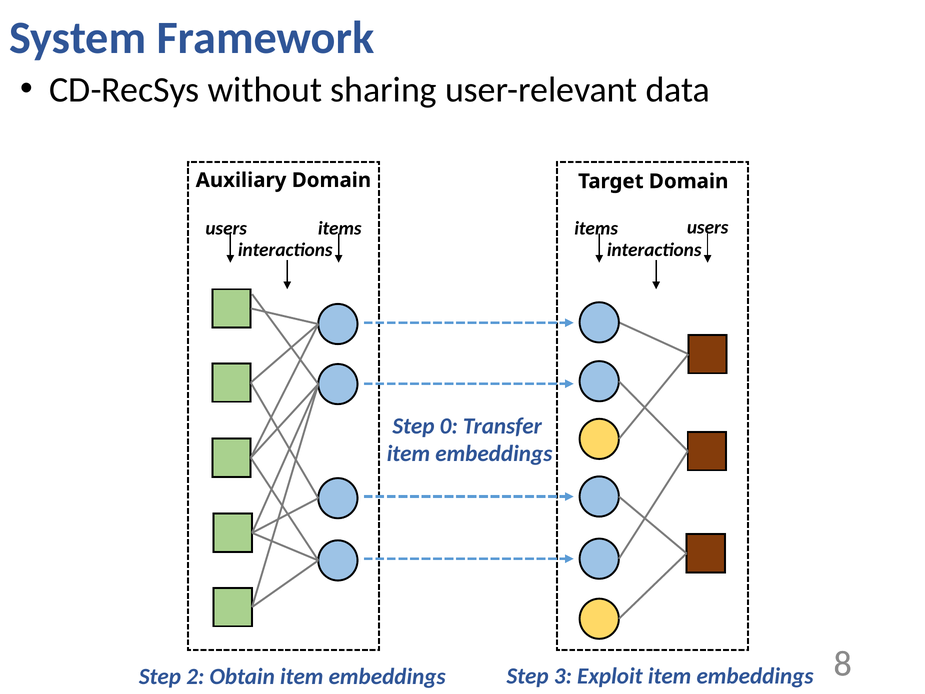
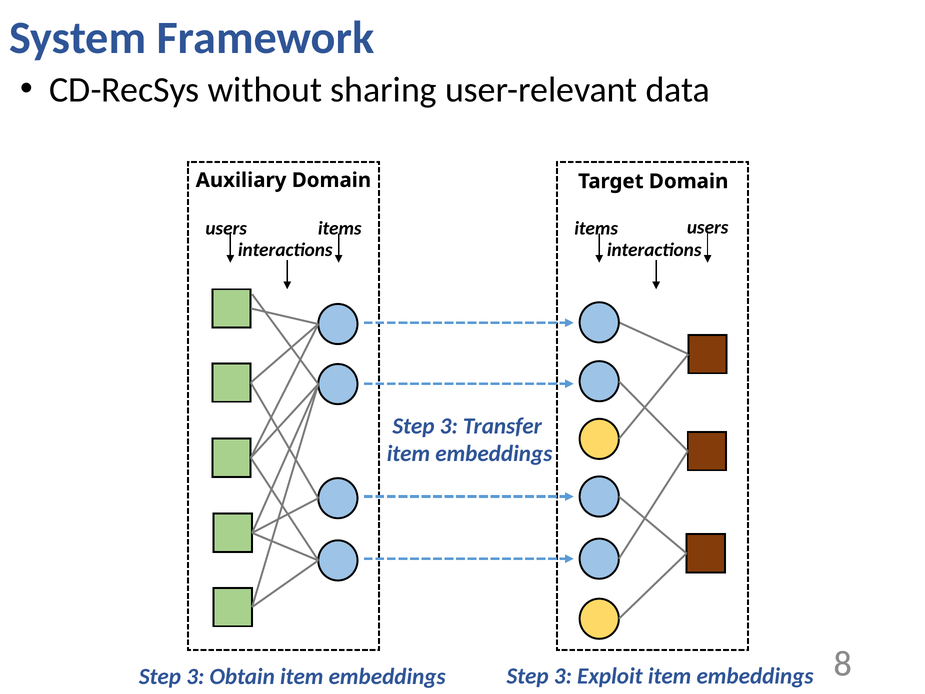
0: 0 -> 3 (449, 426)
2: 2 -> 3 (195, 676)
